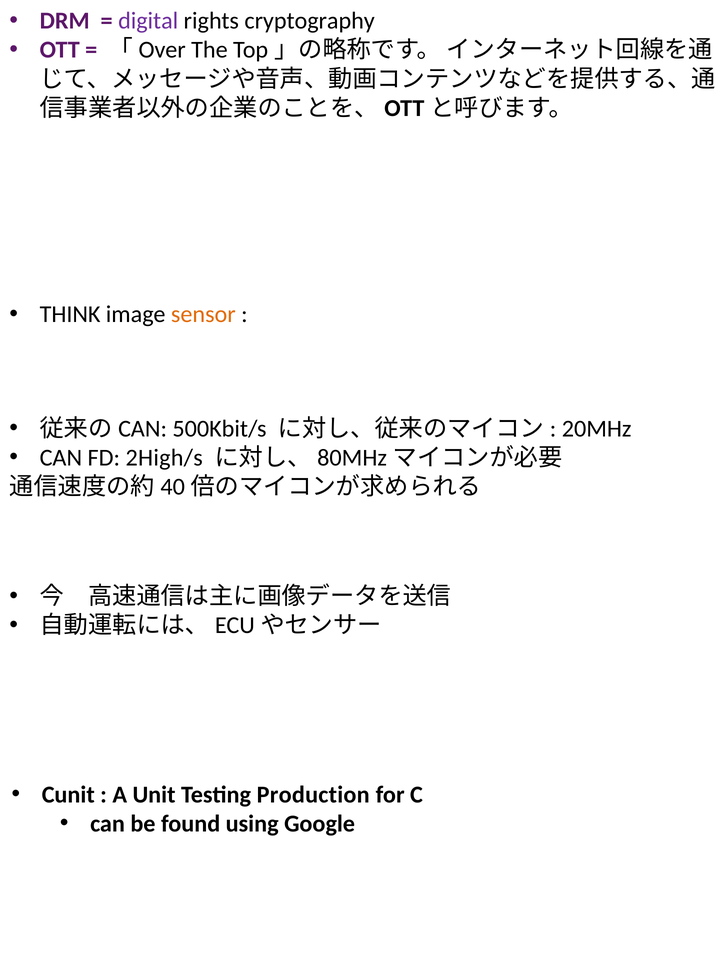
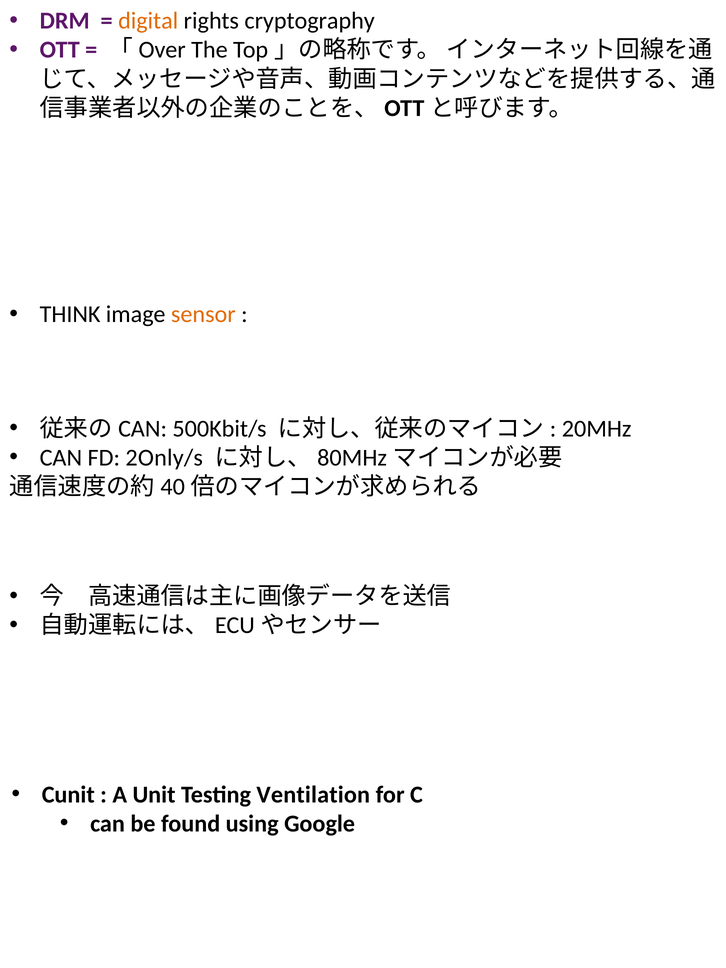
digital colour: purple -> orange (148, 21)
2High/s: 2High/s -> 2Only/s (164, 458)
Production: Production -> Ventilation (313, 795)
